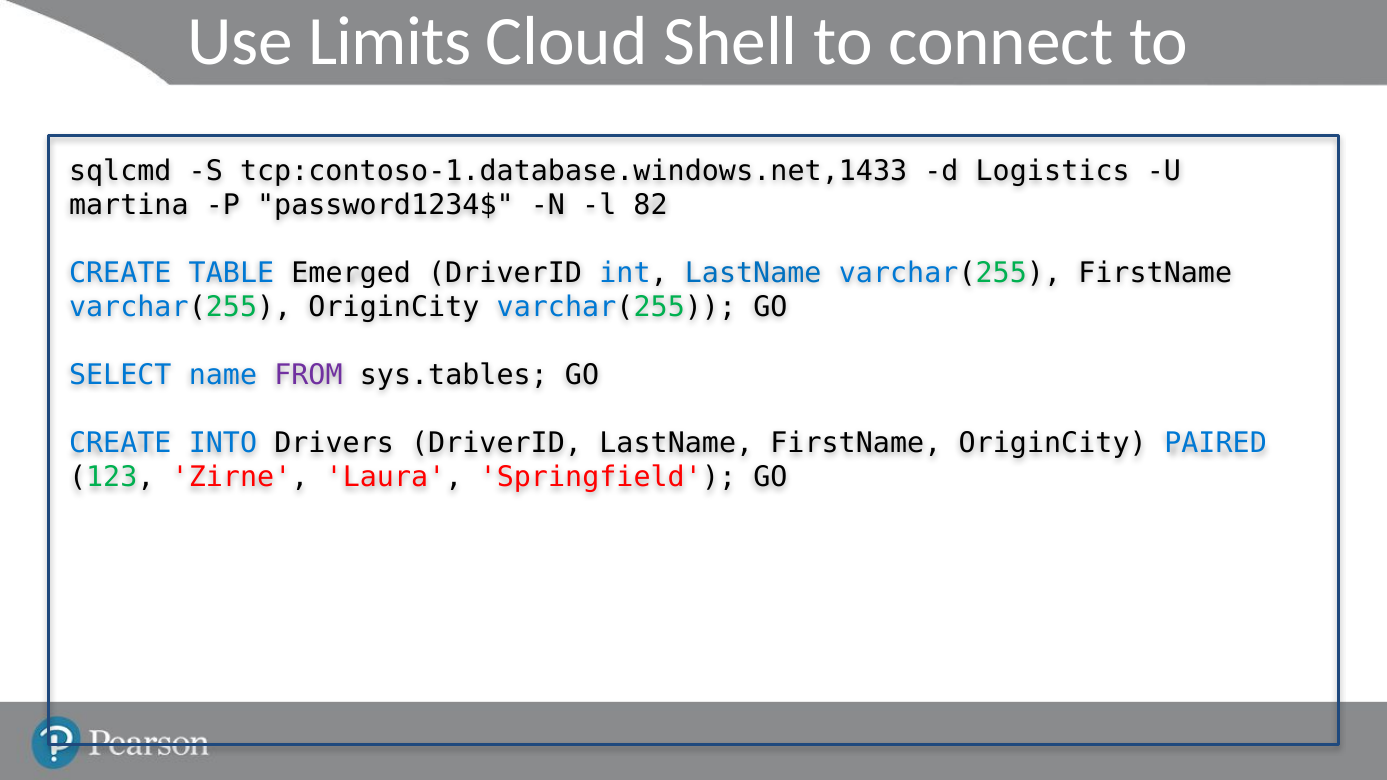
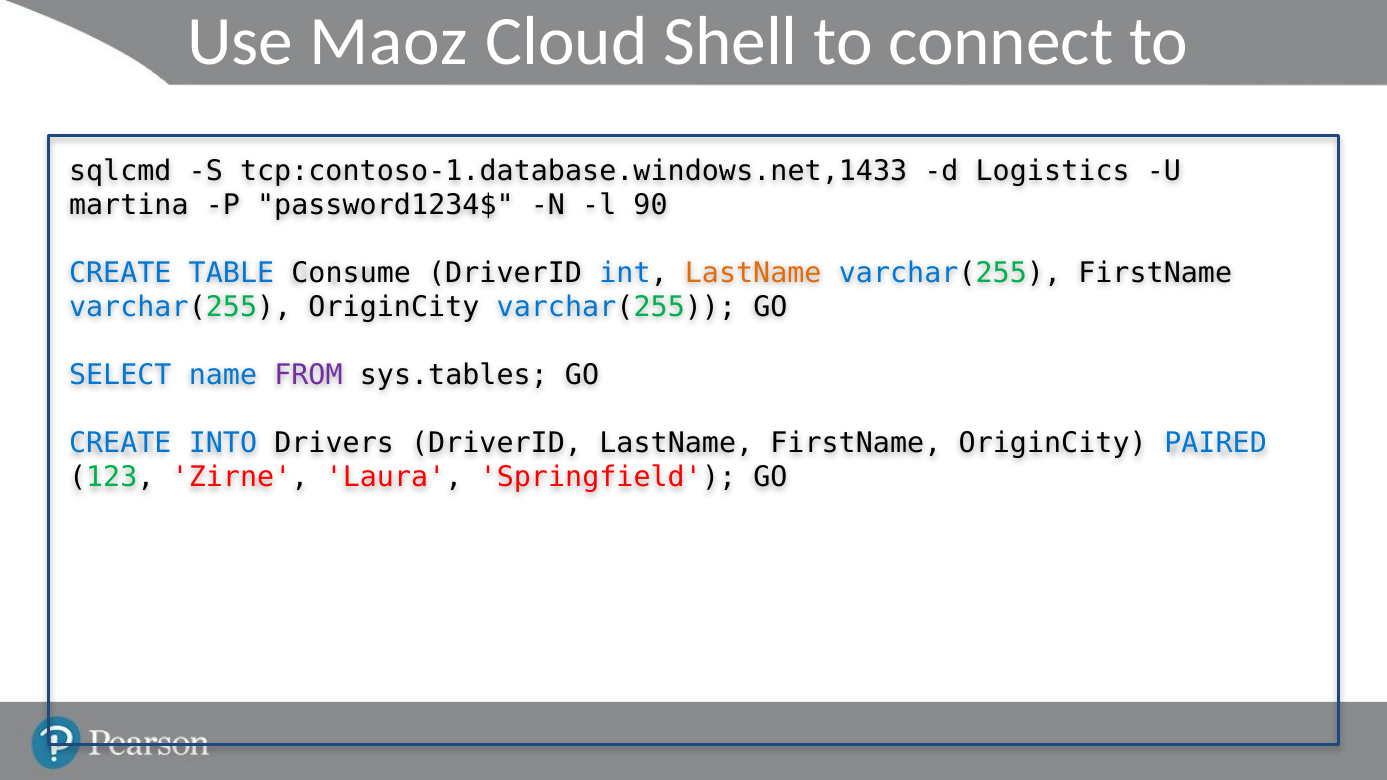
Limits: Limits -> Maoz (389, 41)
82: 82 -> 90 (651, 205)
Emerged: Emerged -> Consume (351, 273)
LastName colour: blue -> orange (753, 273)
